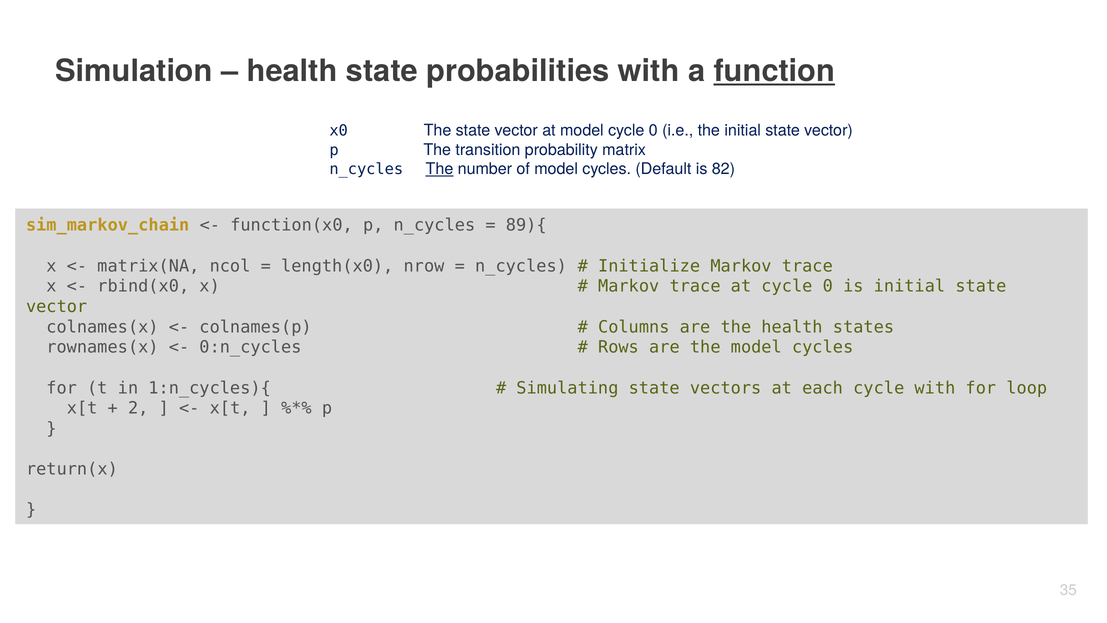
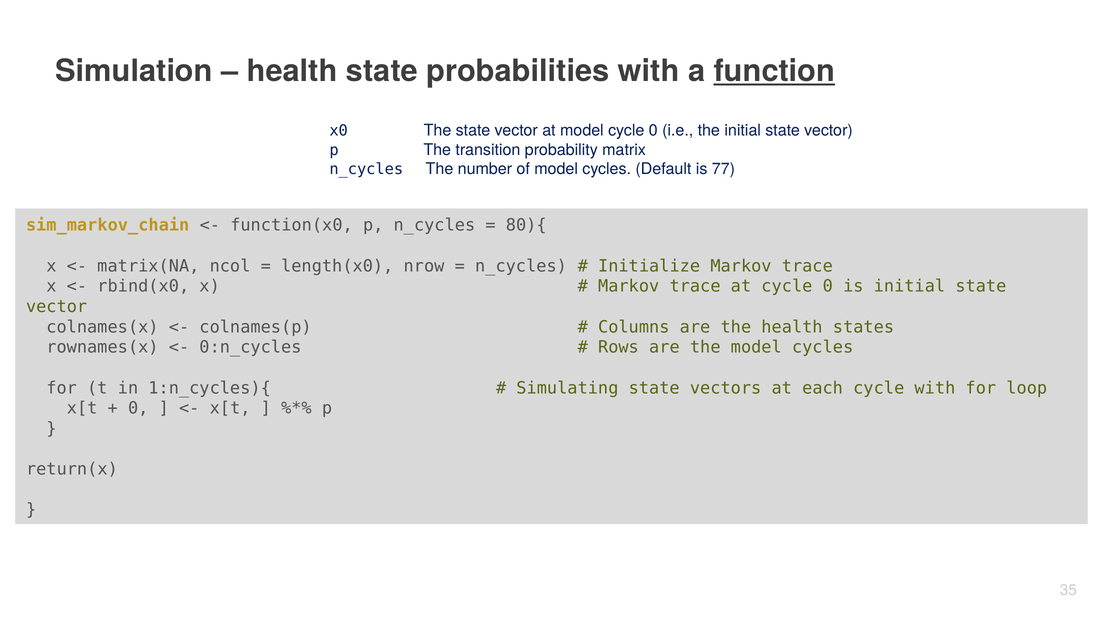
The underline: present -> none (439, 169)
82: 82 -> 77 (723, 169)
89){: 89){ -> 80){ (526, 225)
2: 2 -> 0 (138, 408)
